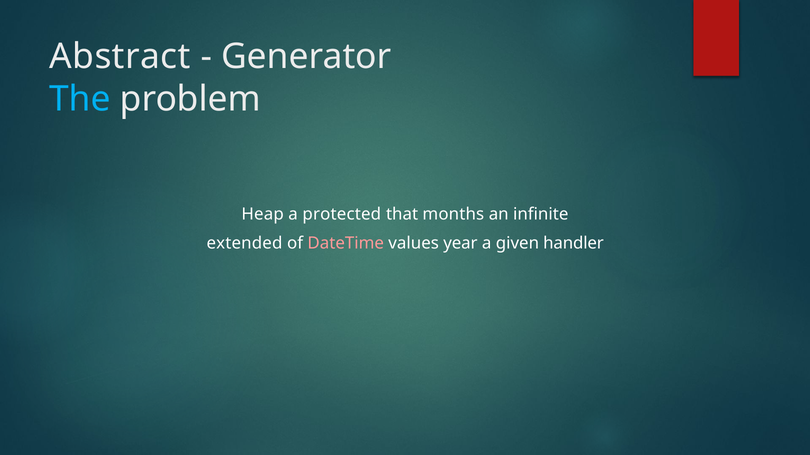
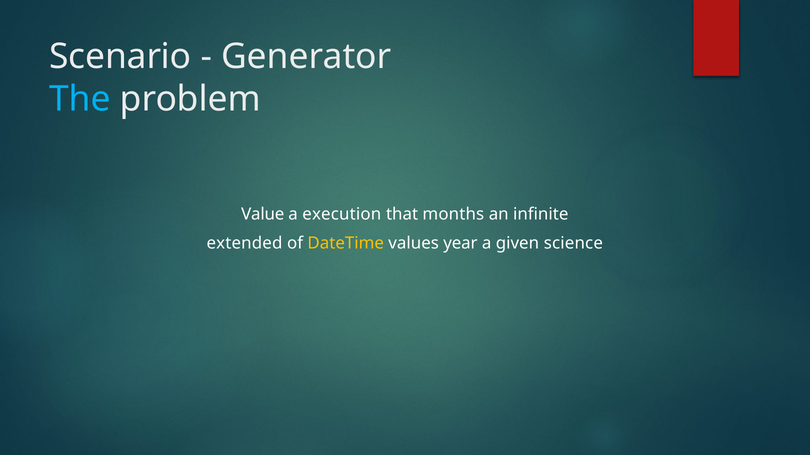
Abstract: Abstract -> Scenario (120, 57)
Heap: Heap -> Value (263, 215)
protected: protected -> execution (342, 215)
DateTime colour: pink -> yellow (346, 243)
handler: handler -> science (573, 243)
